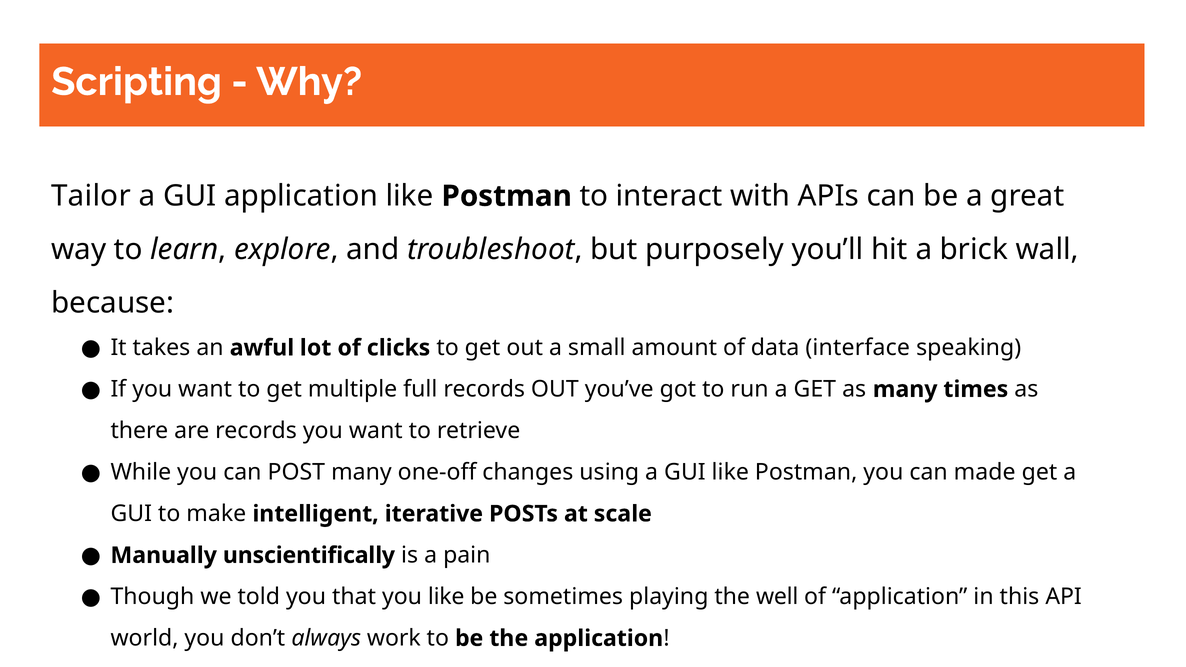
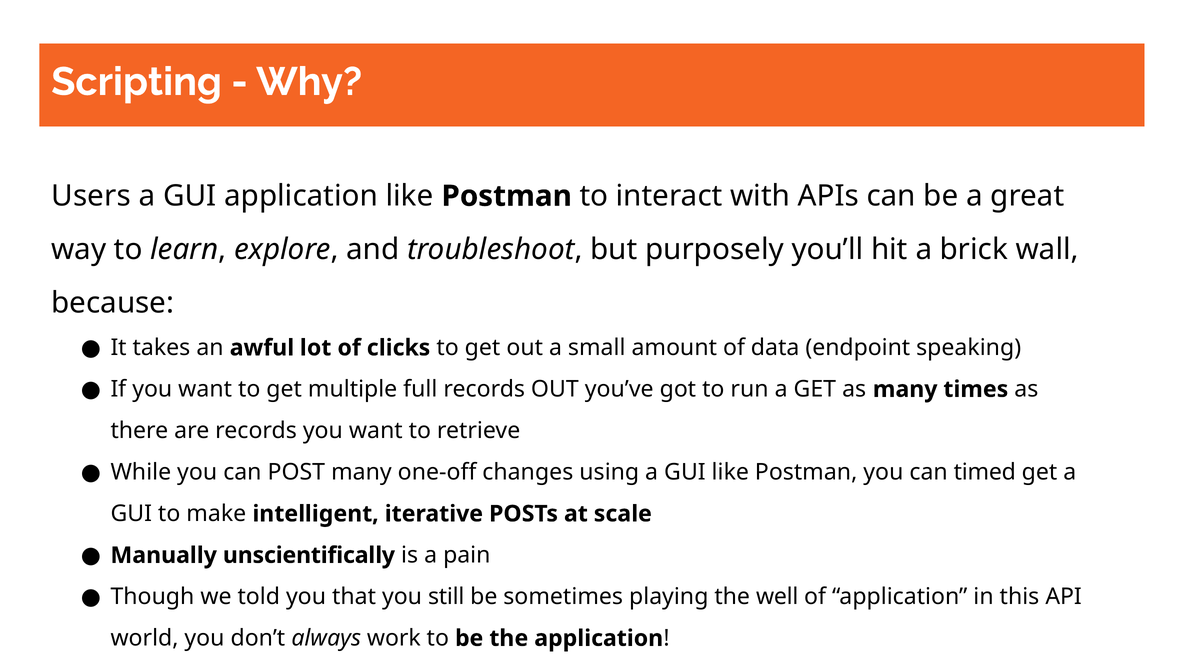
Tailor: Tailor -> Users (91, 196)
interface: interface -> endpoint (858, 348)
made: made -> timed (985, 472)
you like: like -> still (446, 597)
